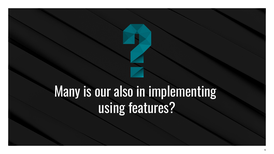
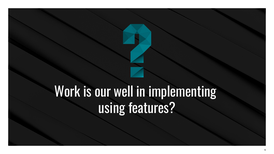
Many: Many -> Work (67, 92)
also: also -> well (124, 92)
